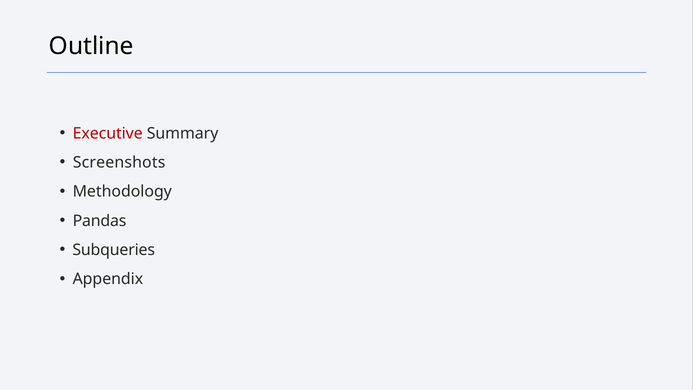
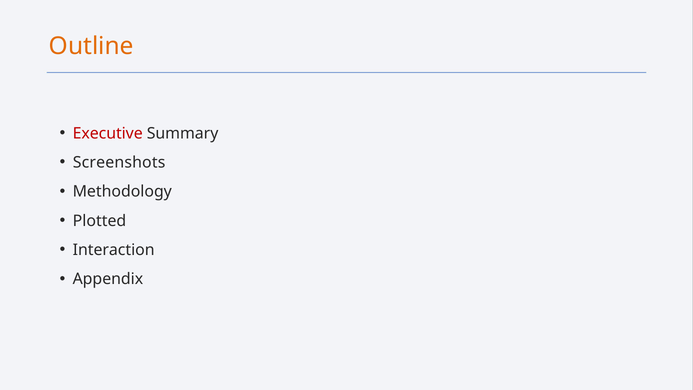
Outline colour: black -> orange (91, 46)
Pandas: Pandas -> Plotted (99, 221)
Subqueries: Subqueries -> Interaction (114, 250)
